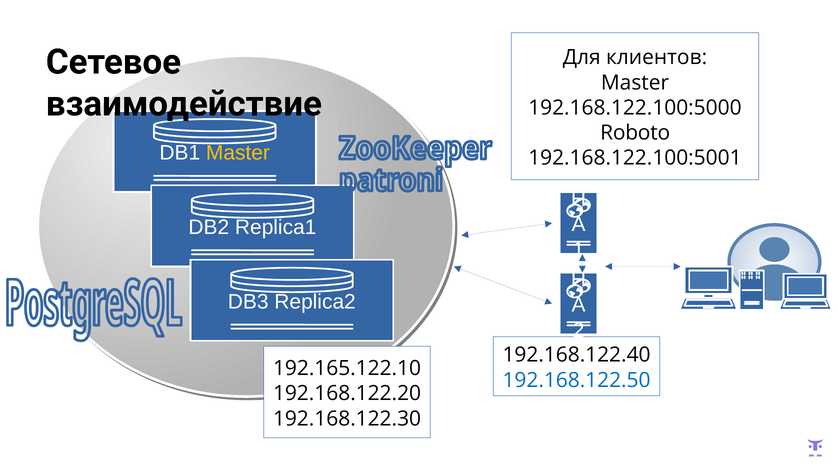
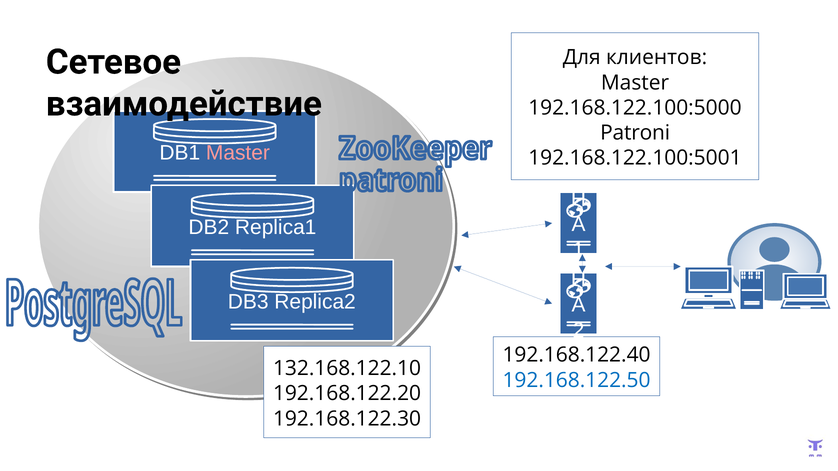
Roboto: Roboto -> Patroni (635, 133)
Master colour: yellow -> pink (238, 153)
192.165.122.10: 192.165.122.10 -> 132.168.122.10 (347, 369)
